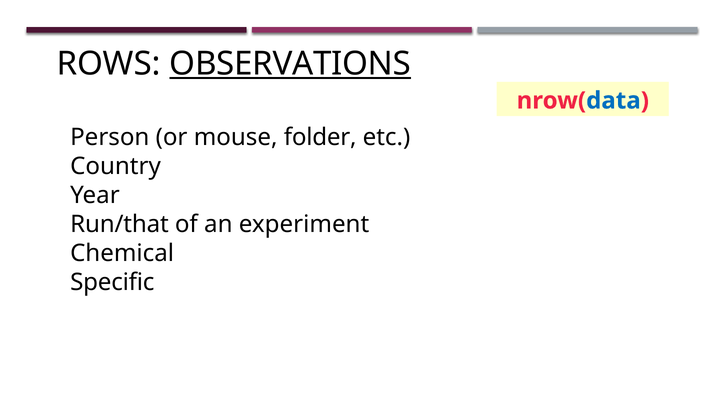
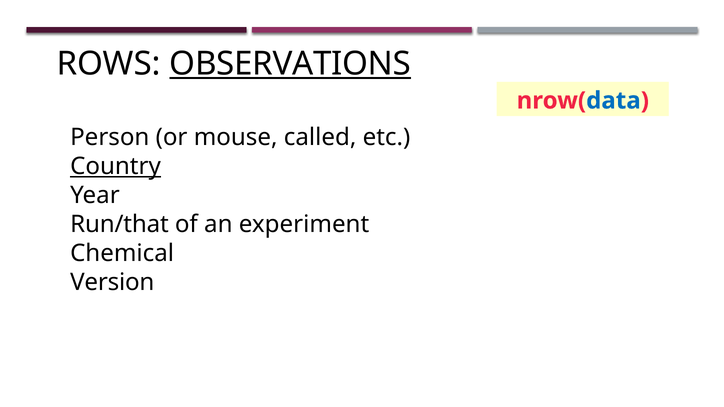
folder: folder -> called (320, 138)
Country underline: none -> present (115, 166)
Specific: Specific -> Version (112, 282)
